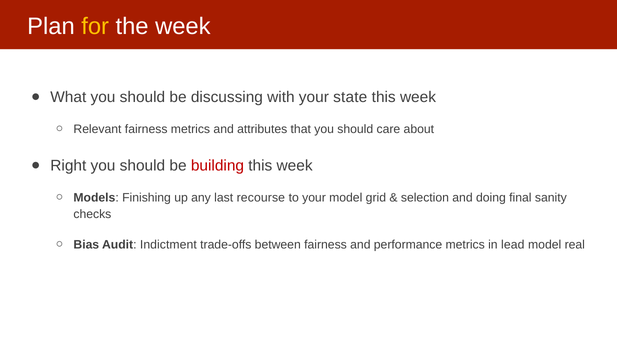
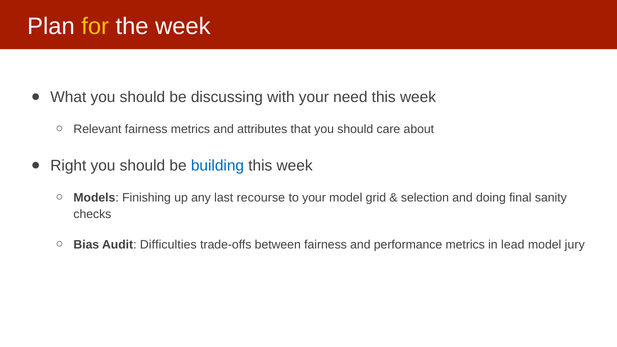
state: state -> need (350, 97)
building colour: red -> blue (217, 165)
Indictment: Indictment -> Difficulties (168, 245)
real: real -> jury (575, 245)
